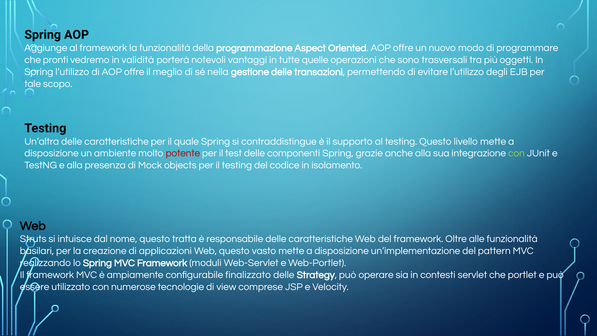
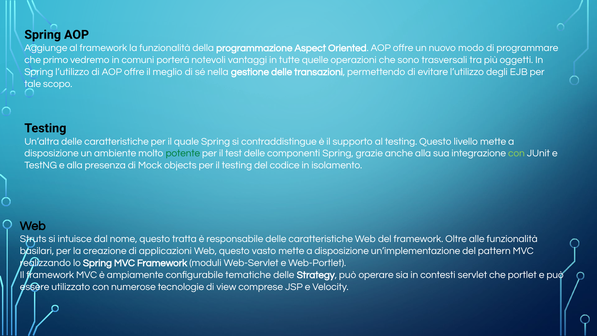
pronti: pronti -> primo (56, 60)
validità: validità -> comuni (138, 60)
potente colour: red -> green (183, 153)
finalizzato: finalizzato -> tematiche (248, 275)
